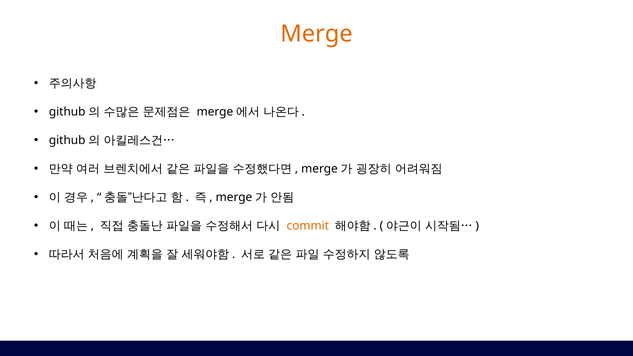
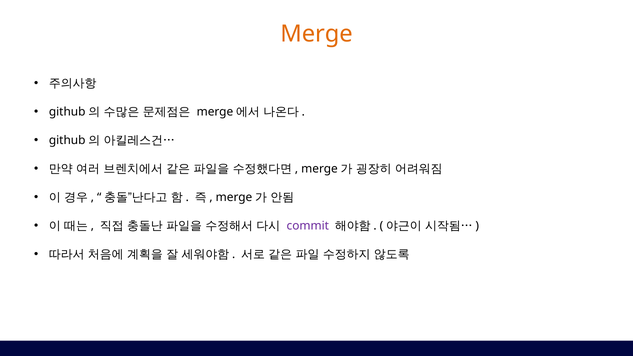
commit colour: orange -> purple (308, 226)
